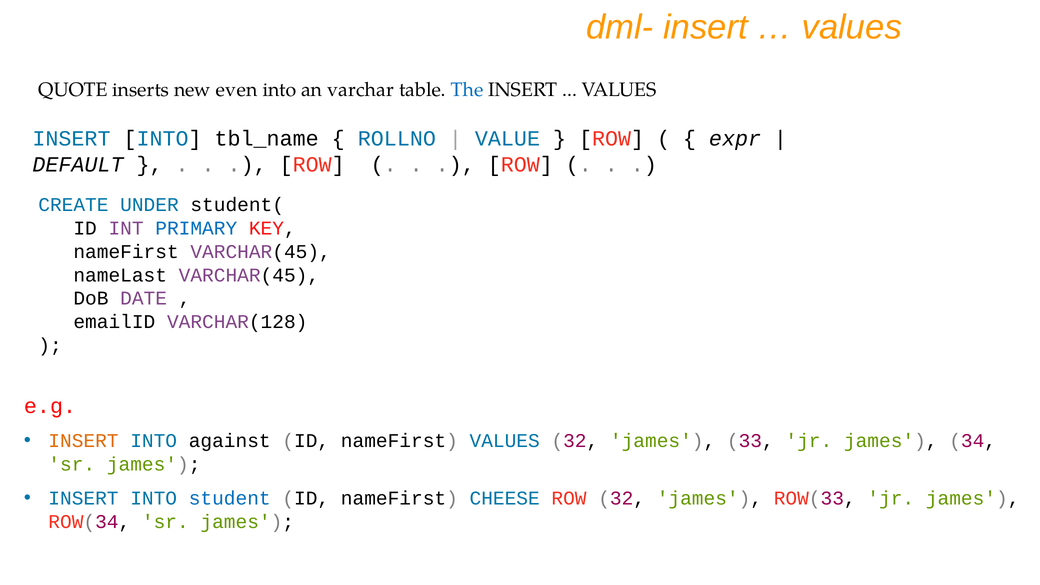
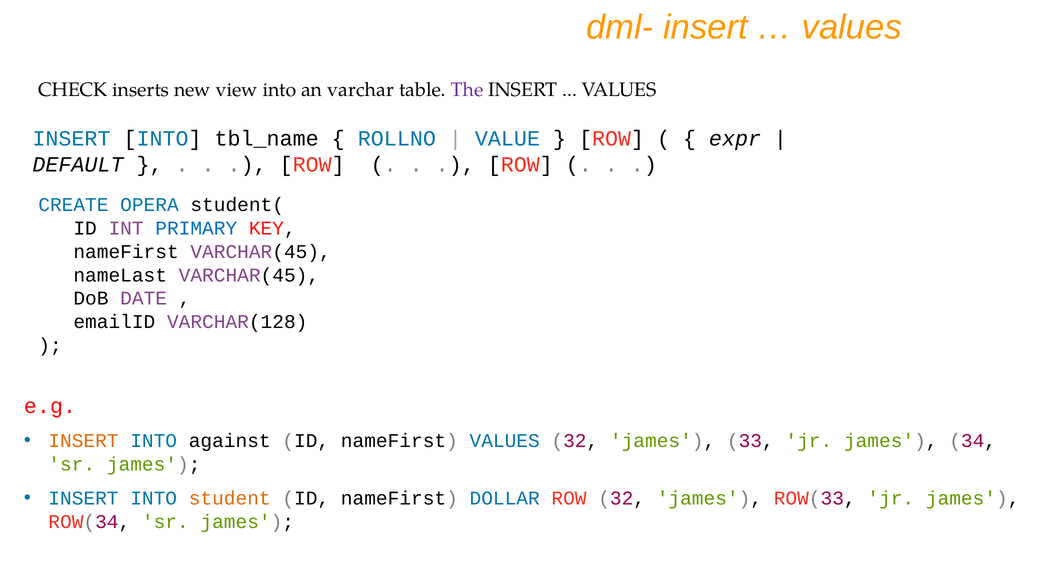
QUOTE: QUOTE -> CHECK (73, 90)
even: even -> view (237, 90)
The colour: blue -> purple (467, 90)
UNDER: UNDER -> OPERA (149, 205)
student colour: blue -> orange (230, 498)
CHEESE: CHEESE -> DOLLAR (505, 498)
